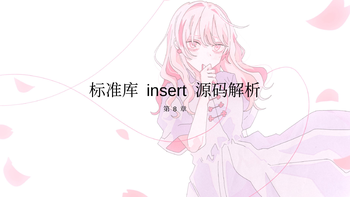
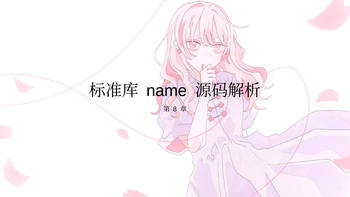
insert: insert -> name (167, 91)
